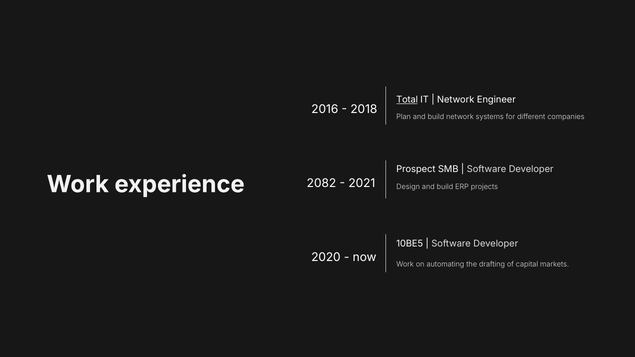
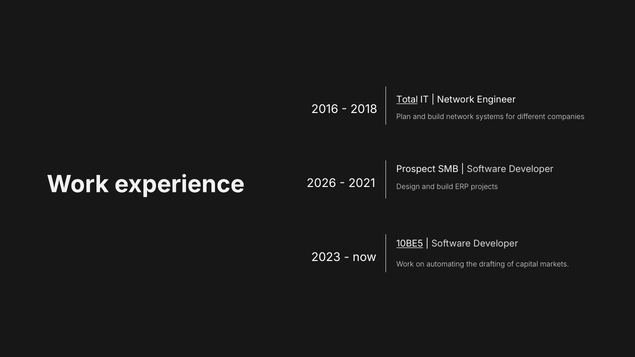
2082: 2082 -> 2026 (321, 183)
10BE5 underline: none -> present (410, 244)
2020: 2020 -> 2023 (326, 257)
